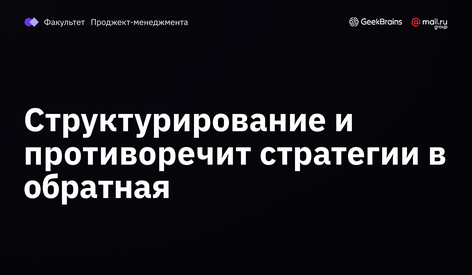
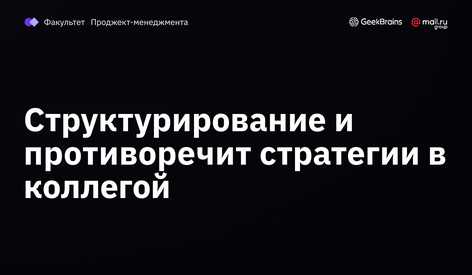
обратная: обратная -> коллегой (97, 187)
